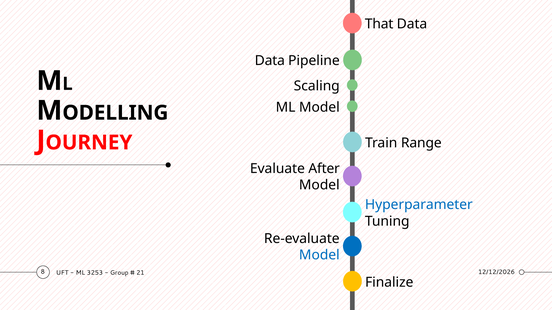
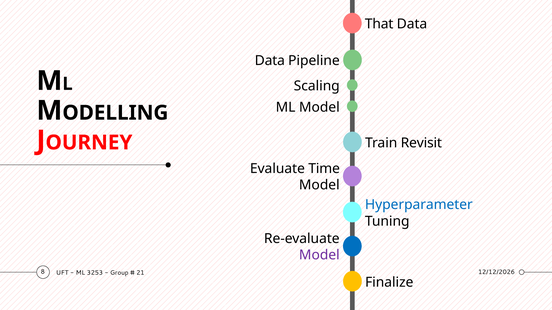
Range: Range -> Revisit (421, 143)
After: After -> Time (324, 169)
Model colour: blue -> purple (319, 255)
